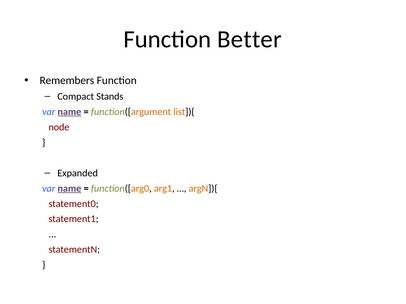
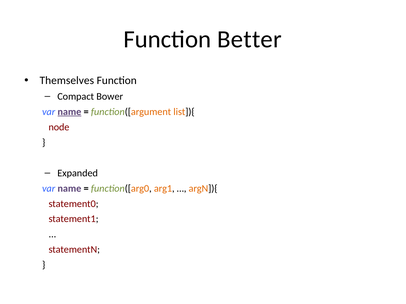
Remembers: Remembers -> Themselves (67, 81)
Stands: Stands -> Bower (110, 97)
name underline: present -> none (69, 189)
